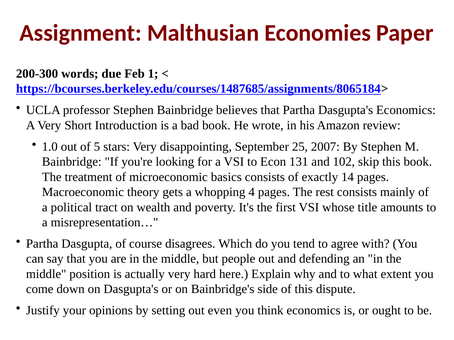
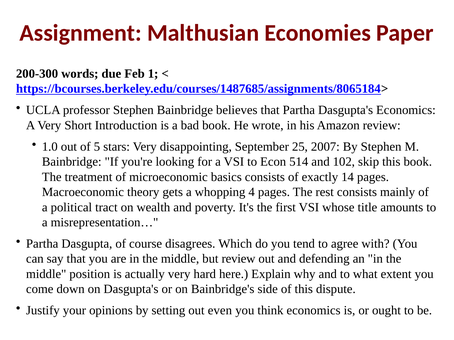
131: 131 -> 514 (299, 162)
but people: people -> review (239, 259)
